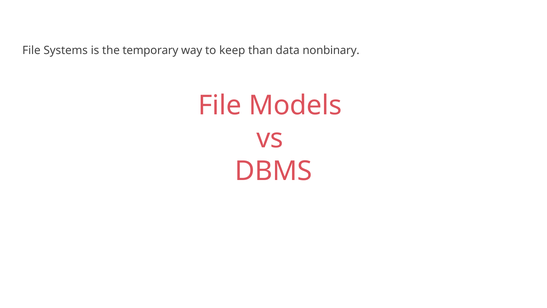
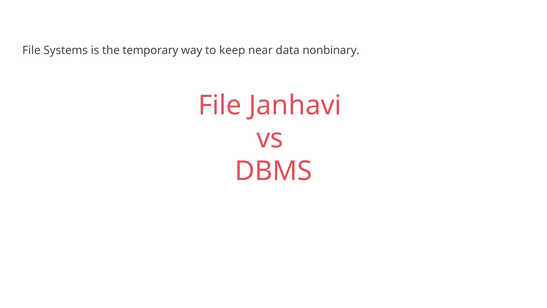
than: than -> near (260, 50)
Models: Models -> Janhavi (295, 105)
